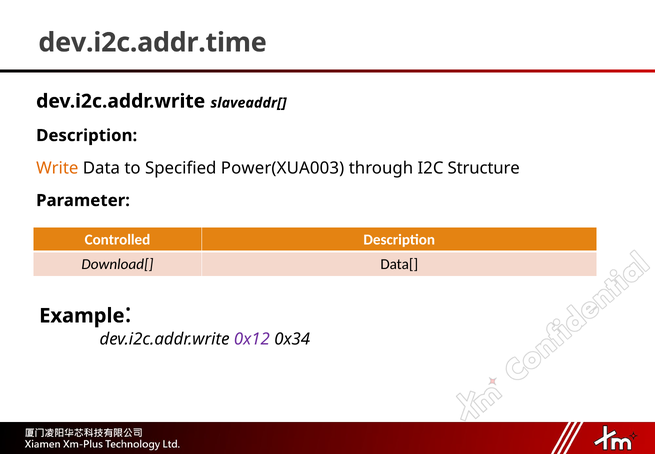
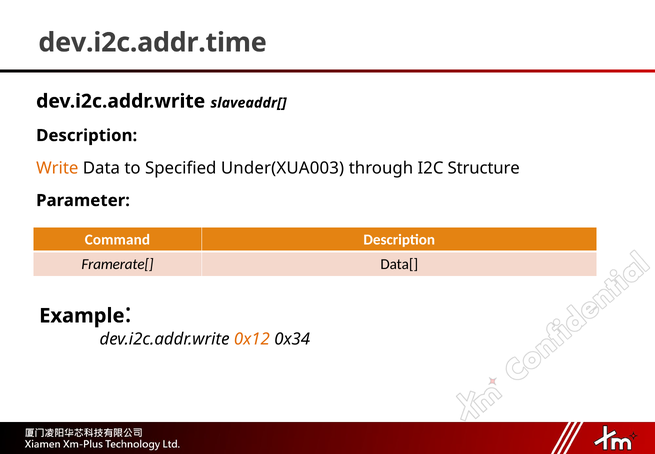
Power(XUA003: Power(XUA003 -> Under(XUA003 (283, 168)
Controlled: Controlled -> Command (117, 239)
Download[: Download[ -> Framerate[ (118, 264)
0x12 colour: purple -> orange (252, 339)
